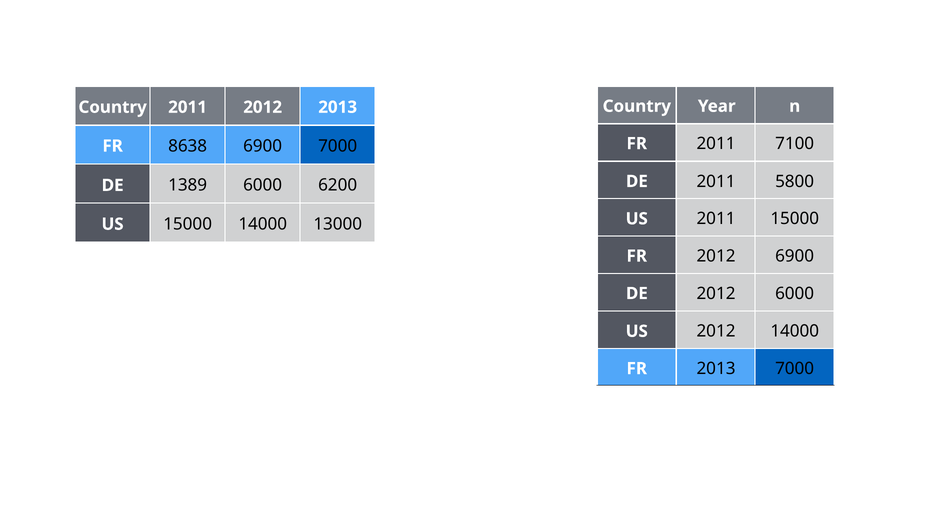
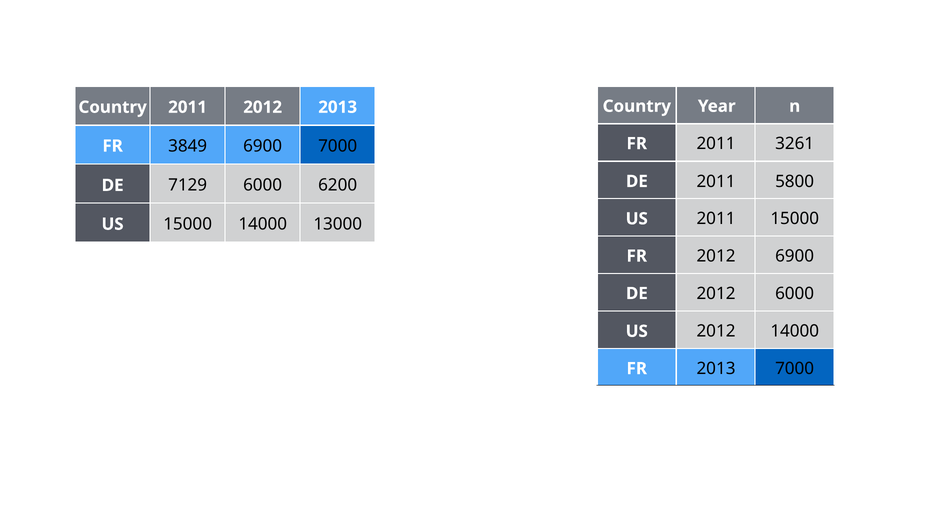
7100: 7100 -> 3261 (795, 144)
8638: 8638 -> 3849 (188, 146)
1389: 1389 -> 7129 (188, 186)
